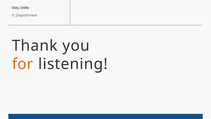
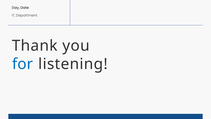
for colour: orange -> blue (23, 64)
